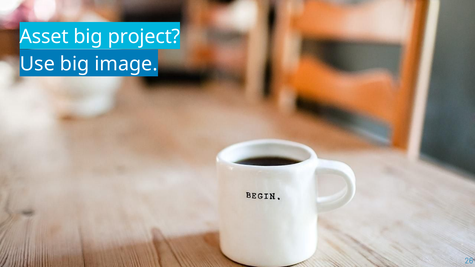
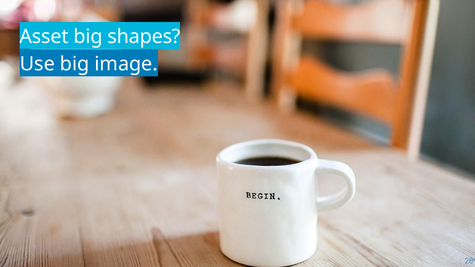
project: project -> shapes (144, 37)
